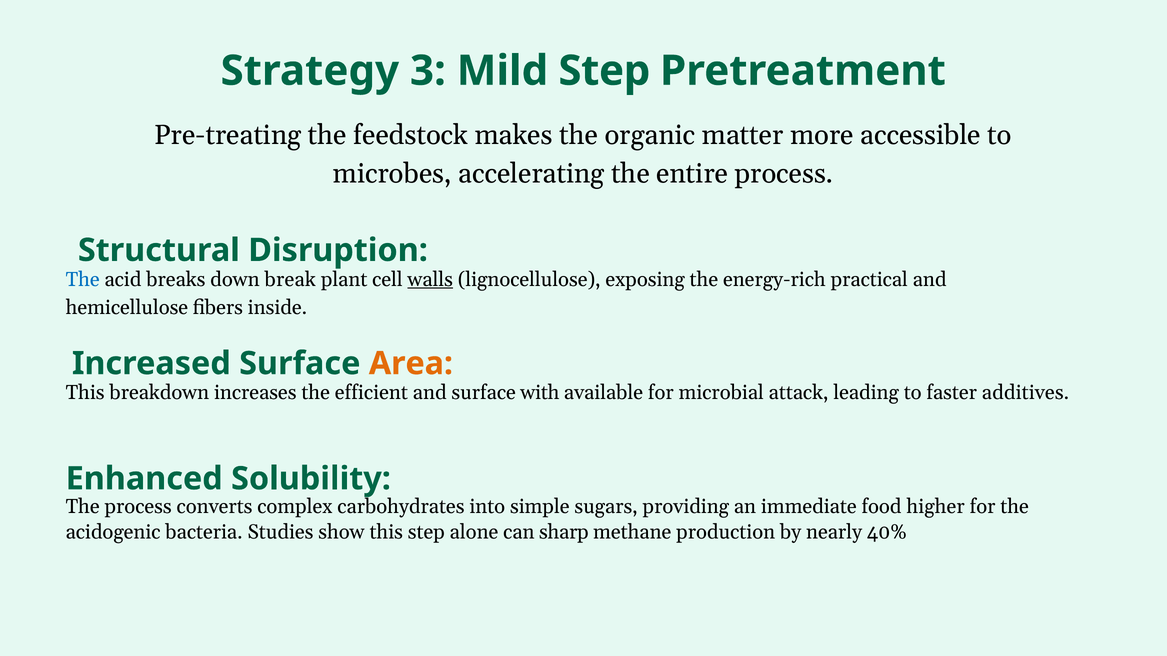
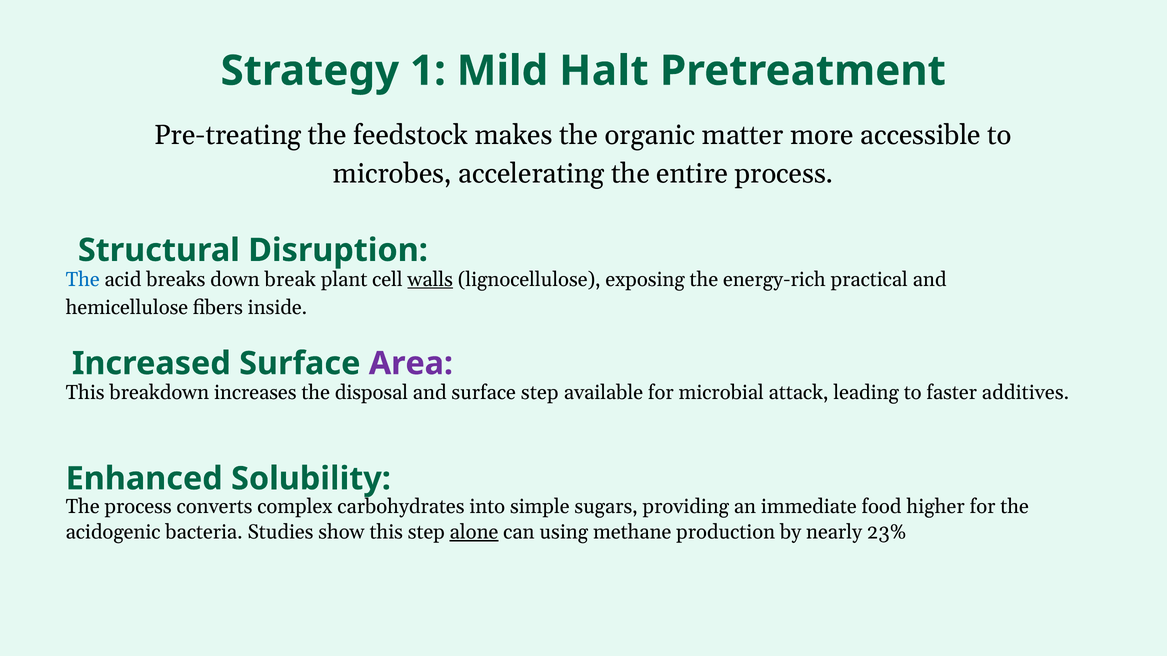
3: 3 -> 1 (428, 71)
Mild Step: Step -> Halt (604, 71)
Area colour: orange -> purple (411, 364)
efficient: efficient -> disposal (371, 393)
surface with: with -> step (540, 393)
alone underline: none -> present (474, 532)
sharp: sharp -> using (564, 532)
40%: 40% -> 23% (887, 532)
